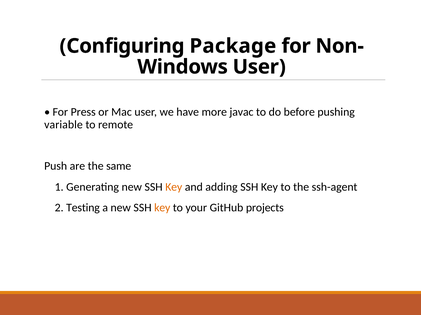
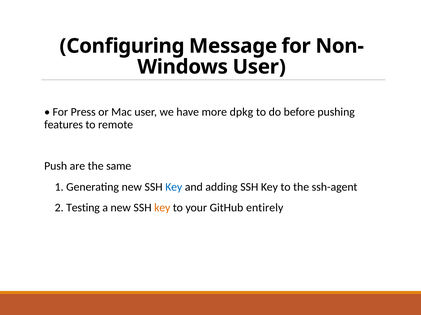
Package: Package -> Message (233, 46)
javac: javac -> dpkg (241, 112)
variable: variable -> features (64, 125)
Key colour: orange -> blue (174, 187)
projects: projects -> entirely (265, 208)
